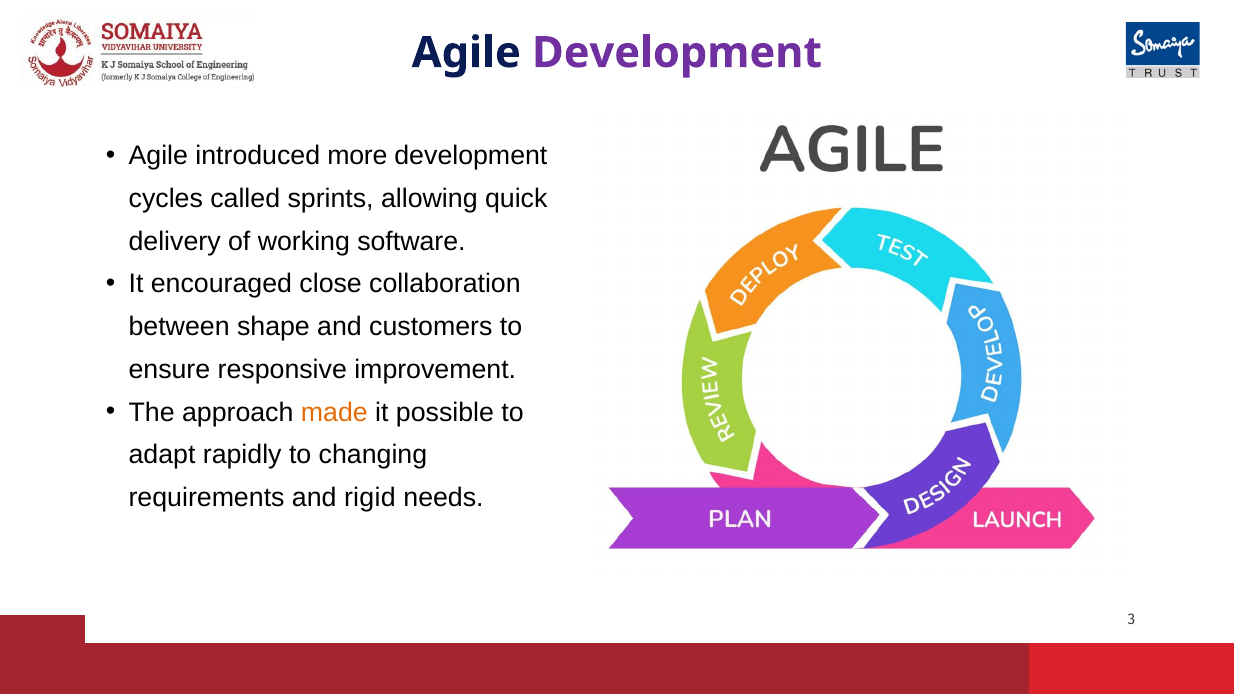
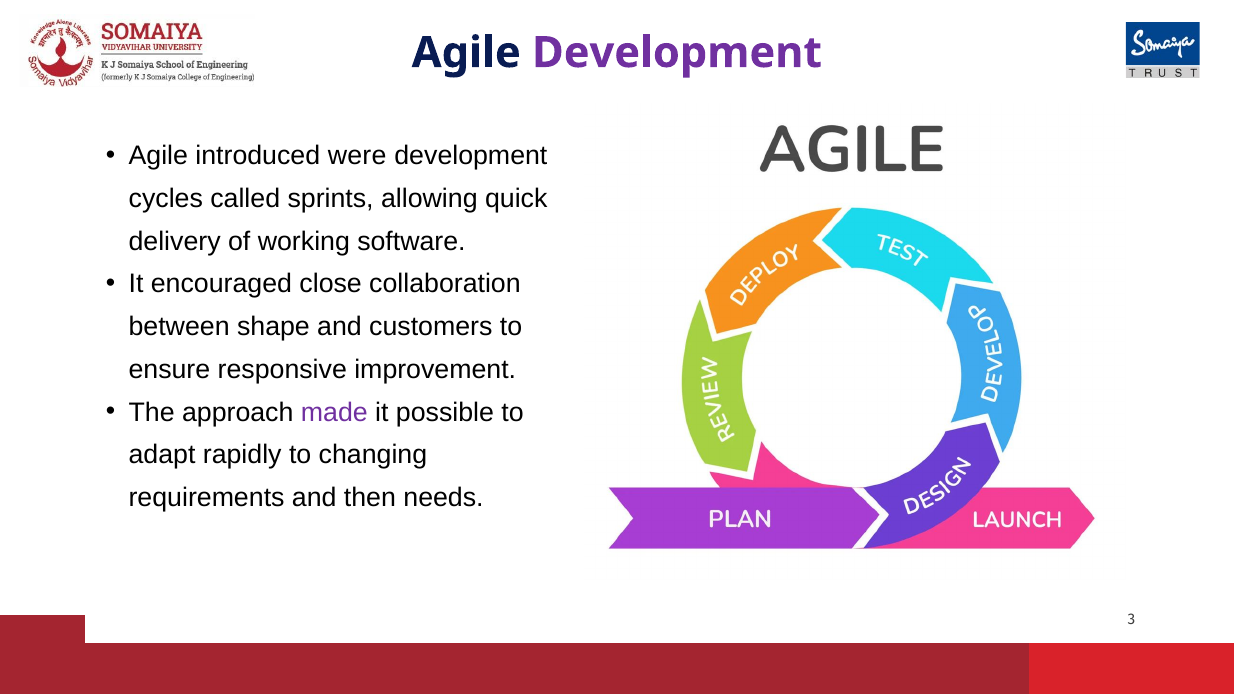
more: more -> were (357, 156)
made colour: orange -> purple (334, 412)
rigid: rigid -> then (370, 498)
